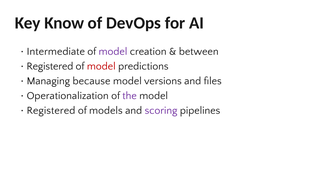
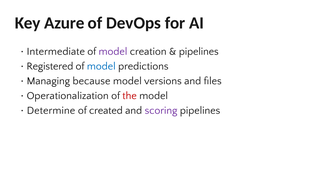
Know: Know -> Azure (64, 23)
between: between -> pipelines (199, 52)
model colour: red -> blue (101, 66)
the colour: purple -> red (130, 96)
Registered: Registered -> Determine (51, 111)
models: models -> created (106, 111)
